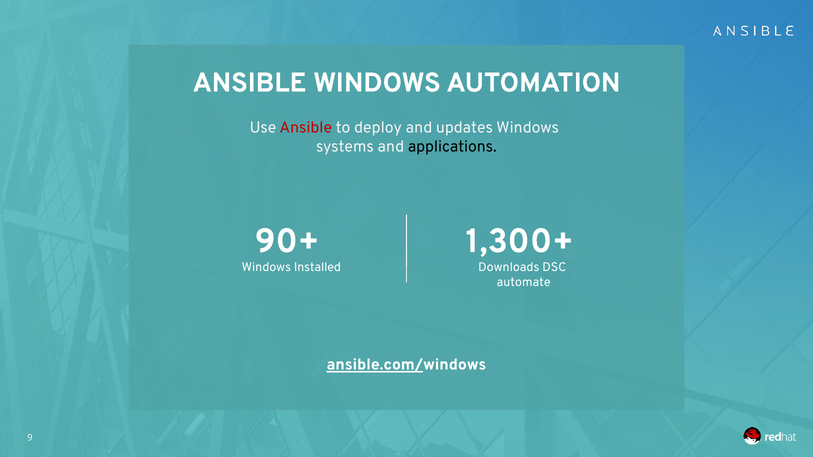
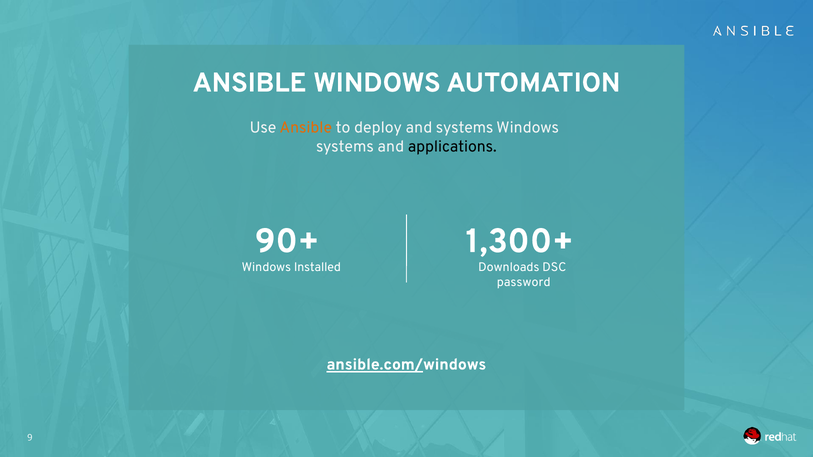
Ansible colour: red -> orange (306, 128)
and updates: updates -> systems (465, 128)
automate: automate -> password (524, 282)
